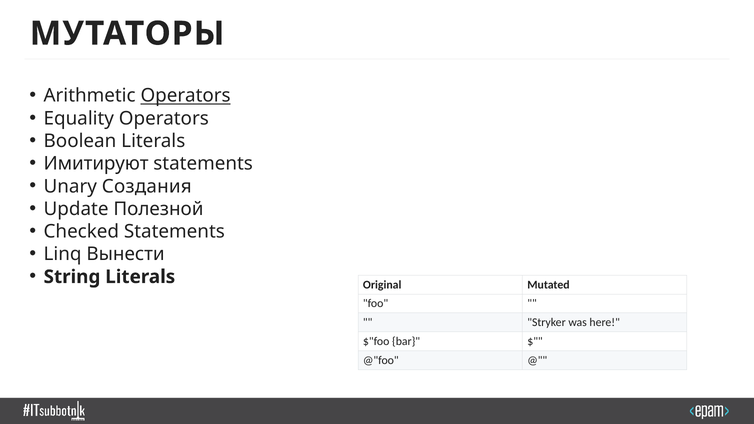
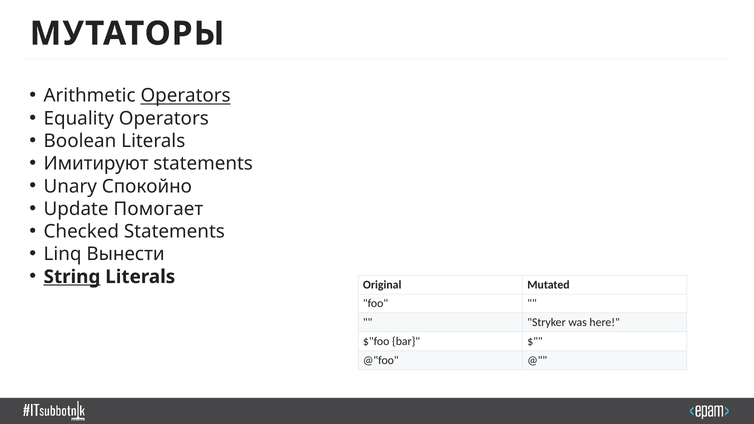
Создания: Создания -> Спокойно (147, 186)
Полезной: Полезной -> Помогает (158, 209)
String underline: none -> present (72, 277)
